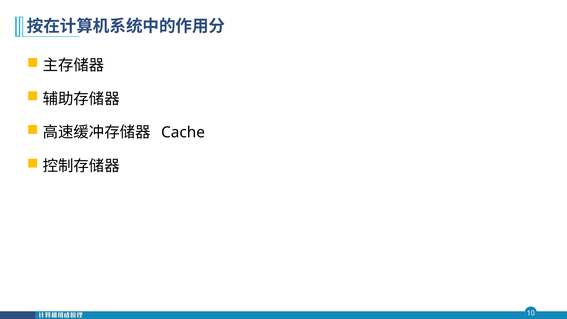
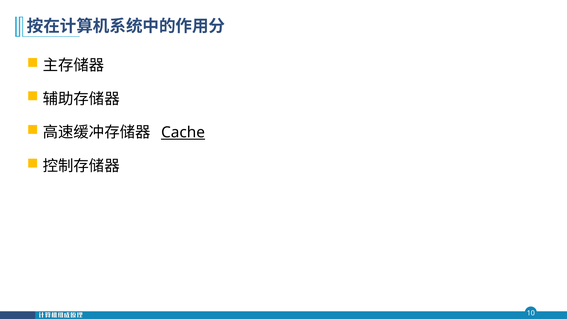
Cache underline: none -> present (183, 133)
